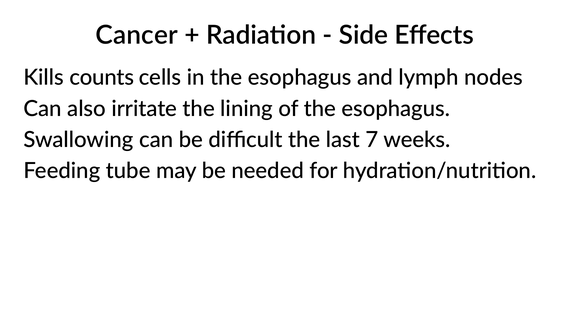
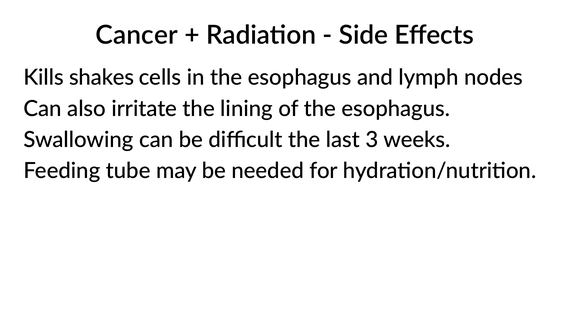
counts: counts -> shakes (102, 78)
7: 7 -> 3 (372, 140)
